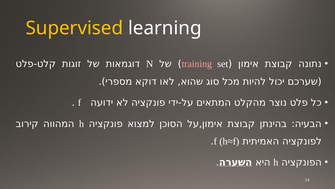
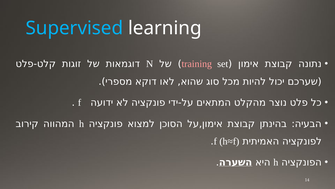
Supervised colour: yellow -> light blue (74, 28)
